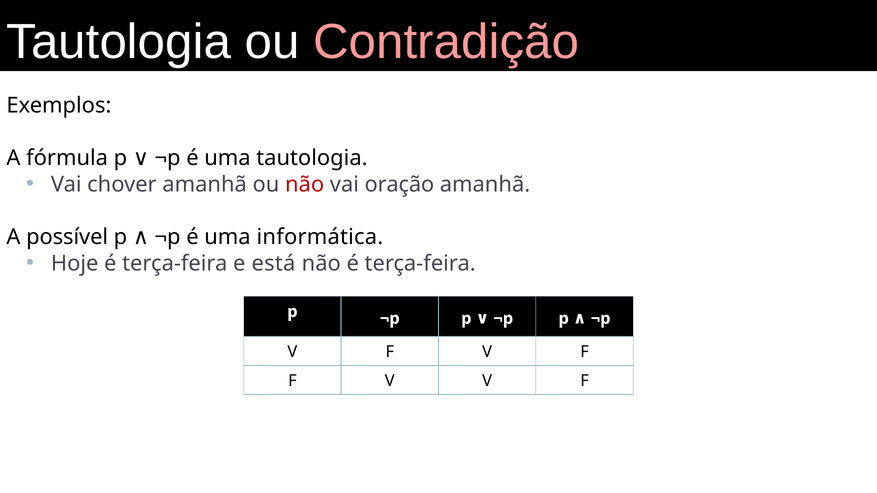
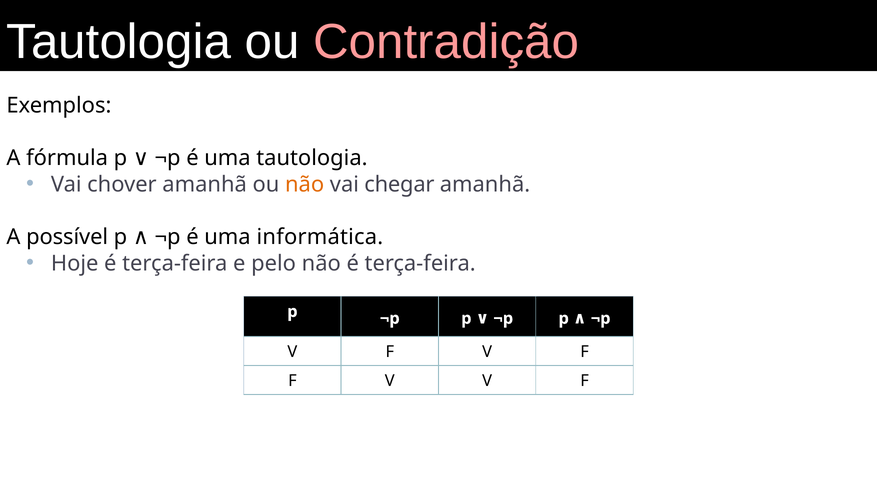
não colour: red -> orange (305, 185)
oração: oração -> chegar (399, 185)
está: está -> pelo (274, 263)
